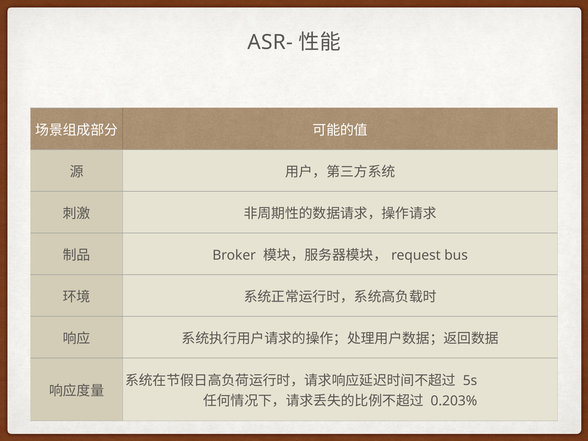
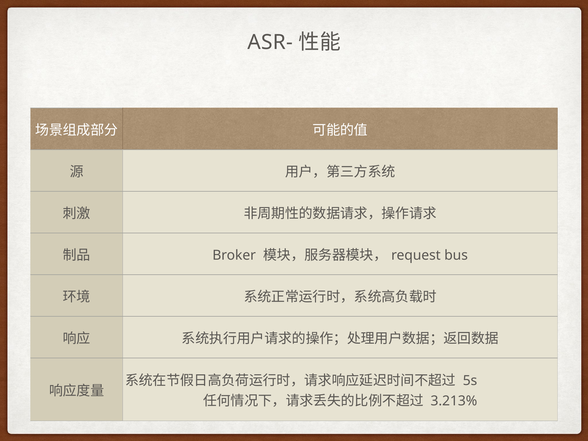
0.203%: 0.203% -> 3.213% (454, 401)
